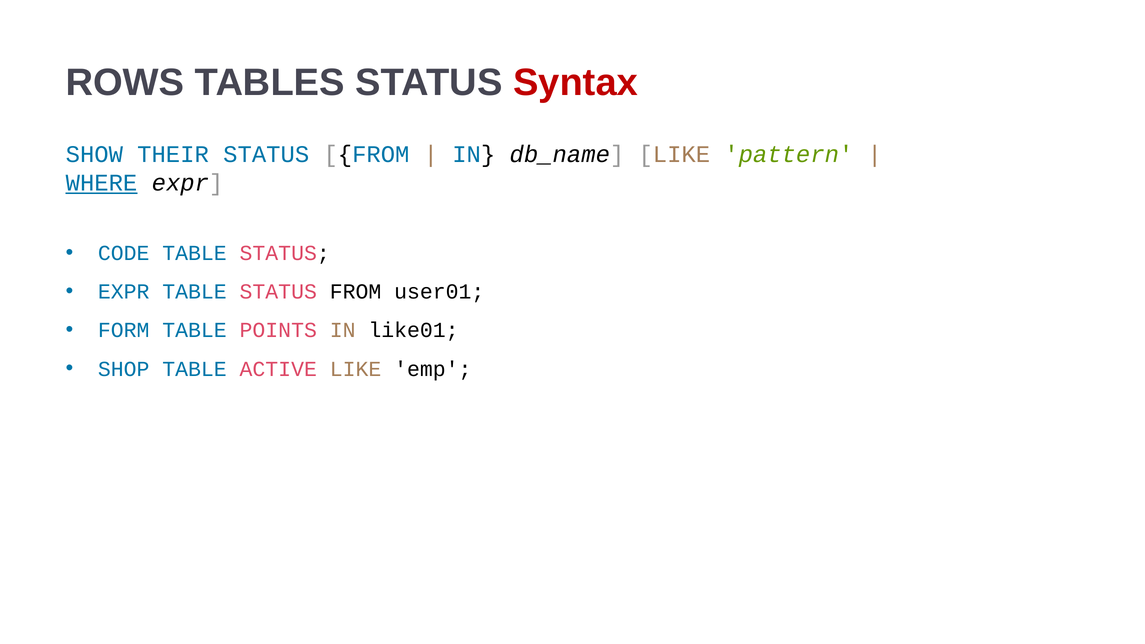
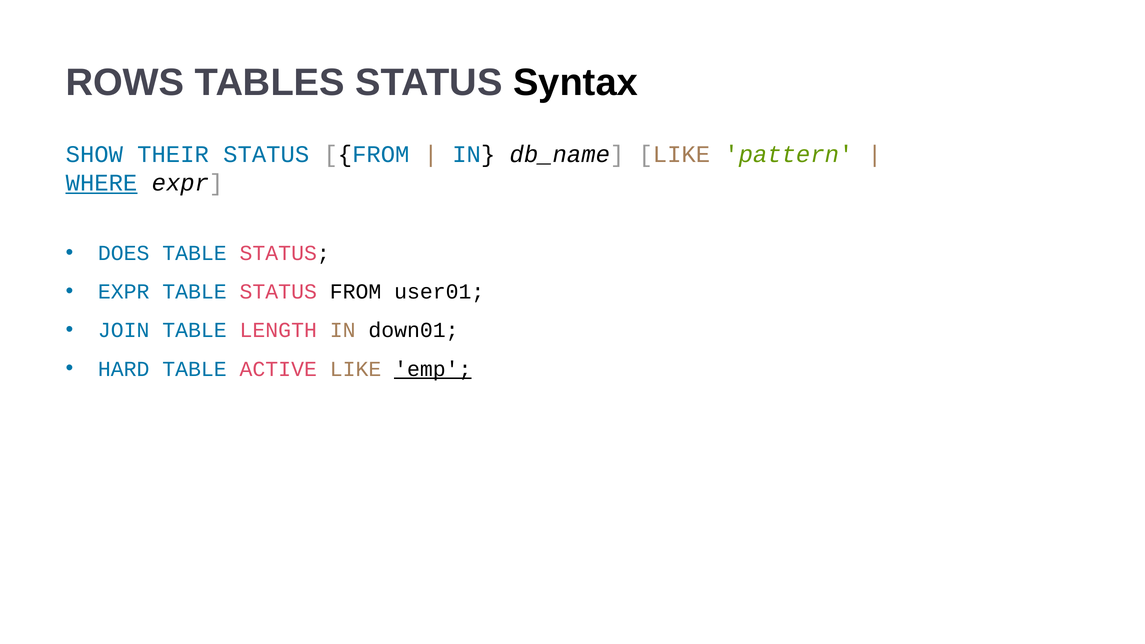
Syntax colour: red -> black (576, 83)
CODE: CODE -> DOES (124, 253)
FORM: FORM -> JOIN (124, 330)
POINTS: POINTS -> LENGTH (278, 330)
like01: like01 -> down01 (413, 330)
SHOP: SHOP -> HARD (124, 369)
emp underline: none -> present (433, 369)
